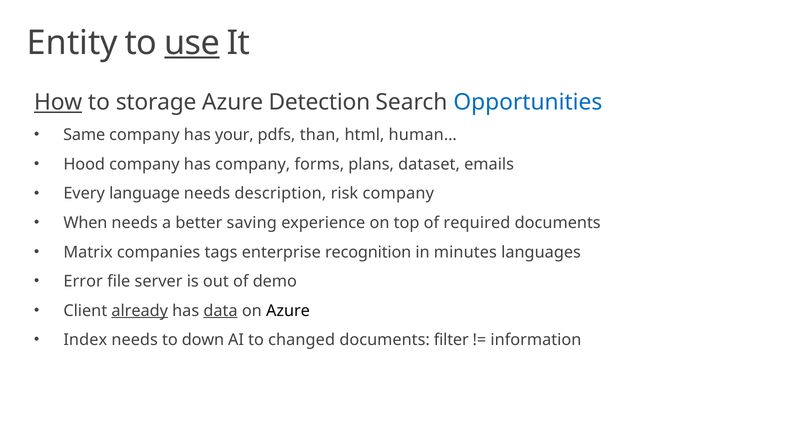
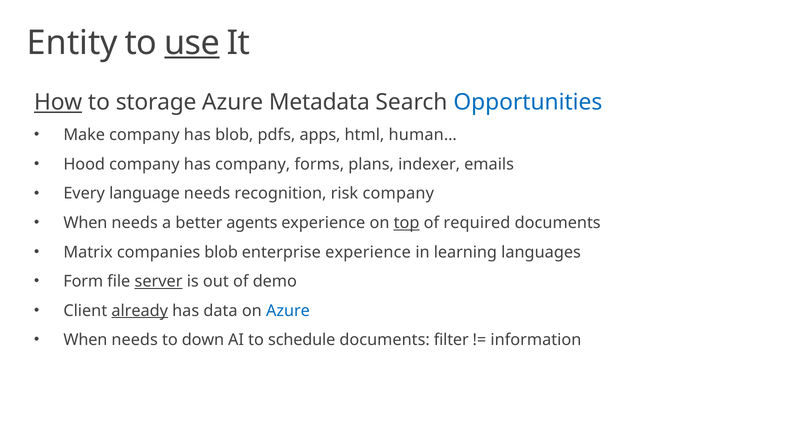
Detection: Detection -> Metadata (319, 102)
Same: Same -> Make (84, 135)
has your: your -> blob (234, 135)
than: than -> apps (320, 135)
dataset: dataset -> indexer (429, 164)
description: description -> recognition (280, 194)
saving: saving -> agents (252, 223)
top underline: none -> present (407, 223)
companies tags: tags -> blob (221, 252)
enterprise recognition: recognition -> experience (368, 252)
minutes: minutes -> learning (465, 252)
Error: Error -> Form (83, 282)
server underline: none -> present (159, 282)
data underline: present -> none (221, 311)
Azure colour: black -> blue (288, 311)
Index: Index -> When (85, 340)
changed: changed -> schedule (302, 340)
